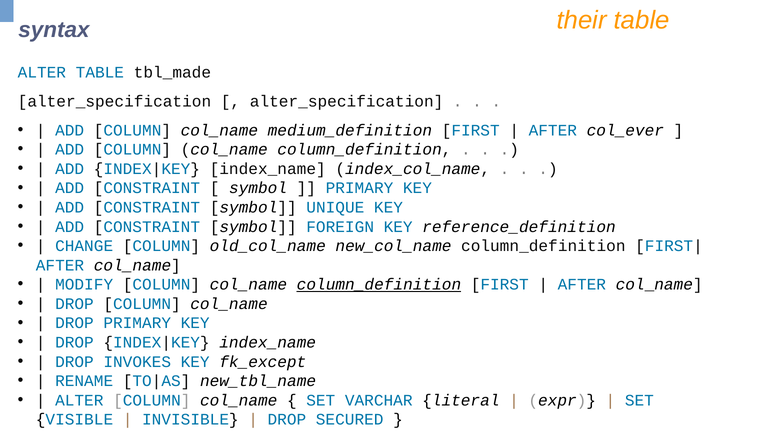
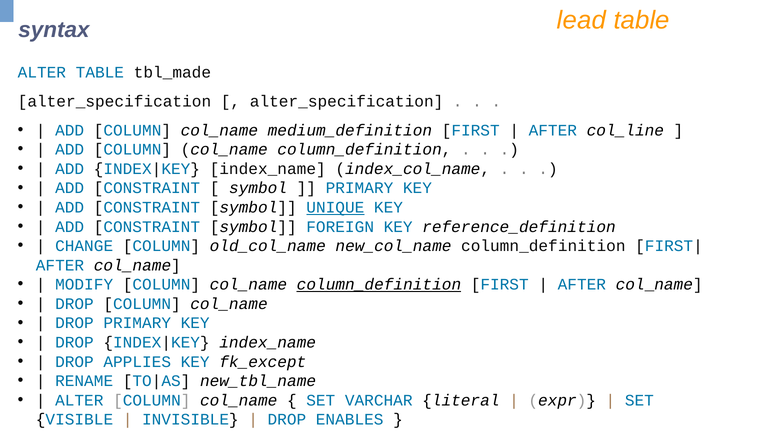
their: their -> lead (582, 20)
col_ever: col_ever -> col_line (625, 130)
UNIQUE underline: none -> present (335, 208)
INVOKES: INVOKES -> APPLIES (137, 362)
SECURED: SECURED -> ENABLES (350, 420)
